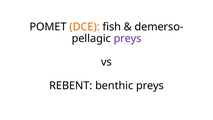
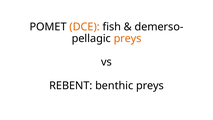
preys colour: purple -> orange (128, 38)
